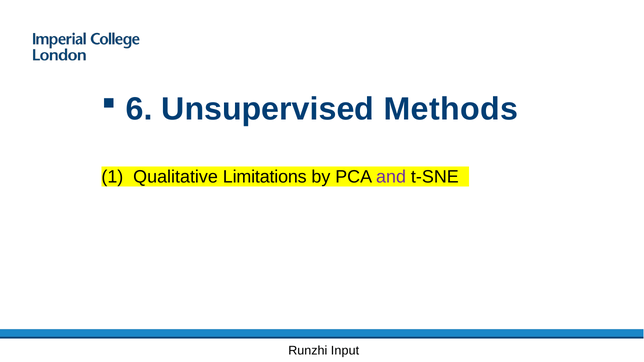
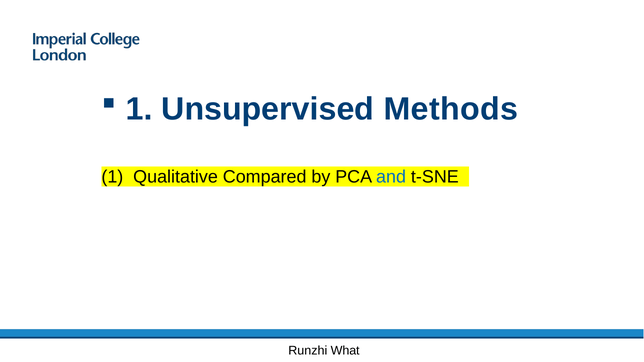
6: 6 -> 1 (139, 109)
Limitations: Limitations -> Compared (265, 177)
and colour: purple -> blue (391, 177)
Input: Input -> What (345, 351)
